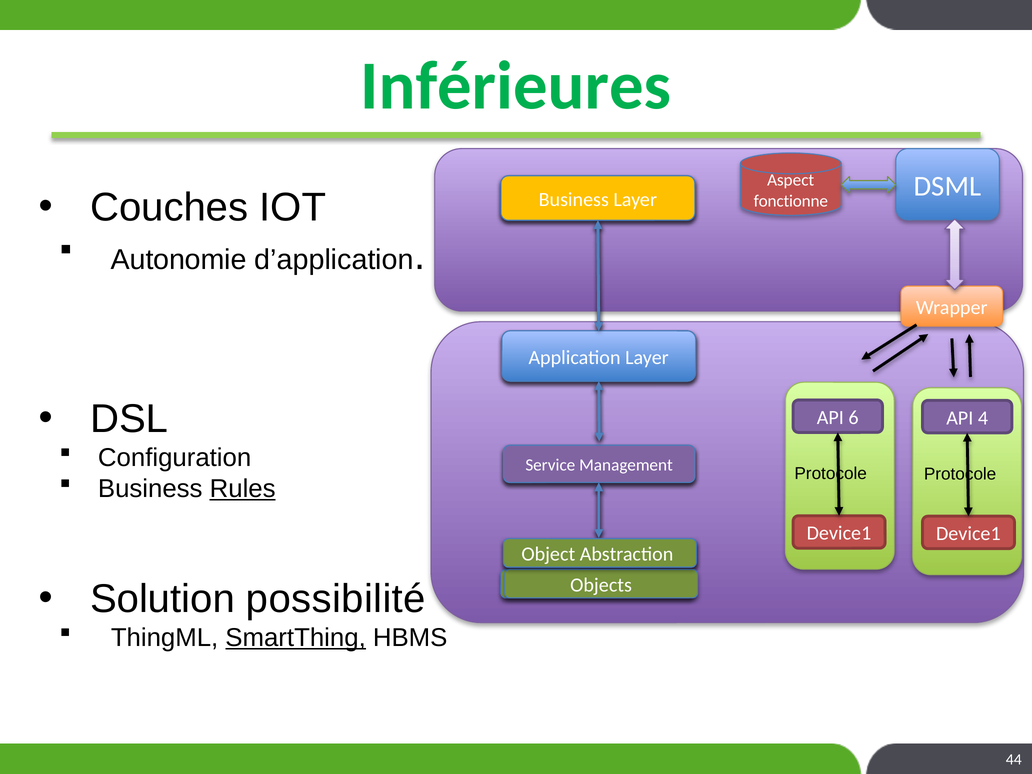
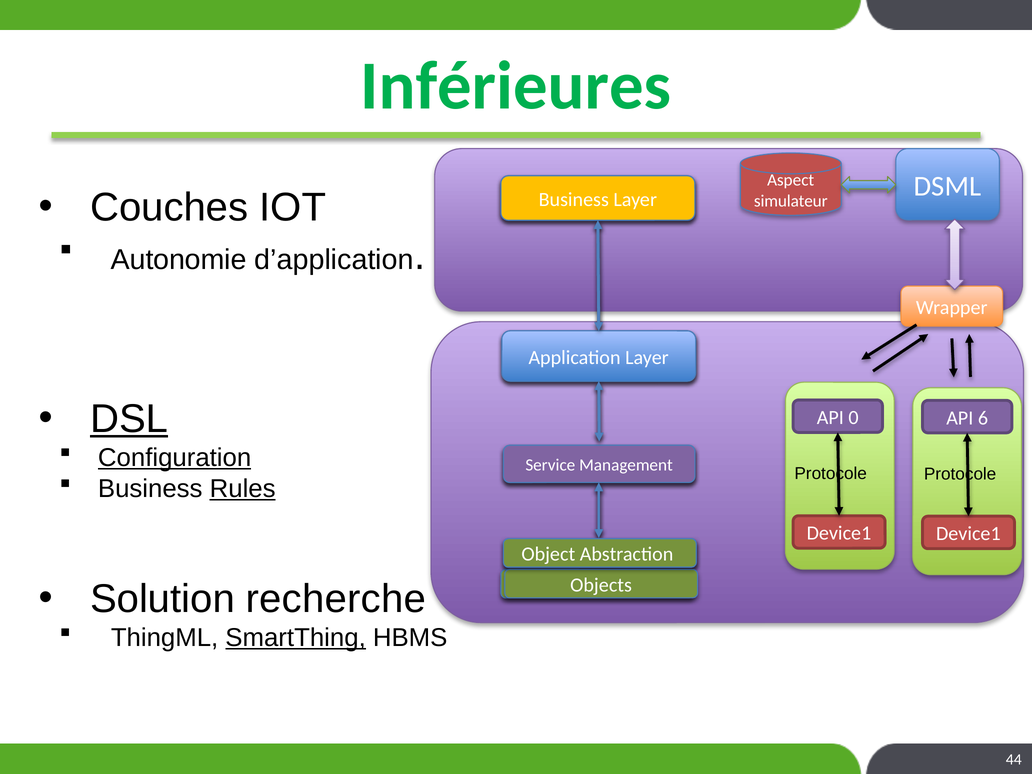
fonctionne: fonctionne -> simulateur (791, 201)
DSL underline: none -> present (129, 419)
6: 6 -> 0 (854, 418)
4: 4 -> 6 (983, 418)
Configuration underline: none -> present (175, 458)
possibilité: possibilité -> recherche (336, 599)
